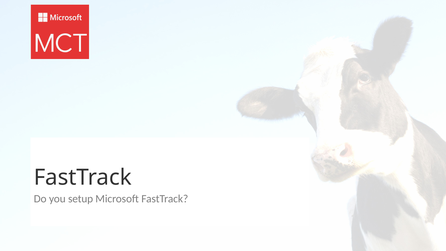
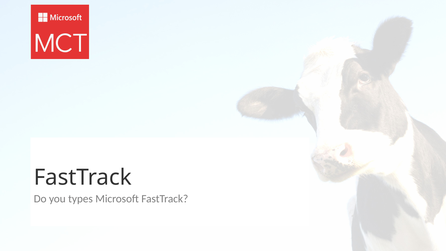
setup: setup -> types (81, 199)
